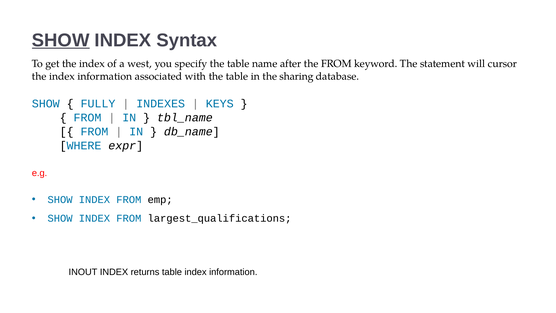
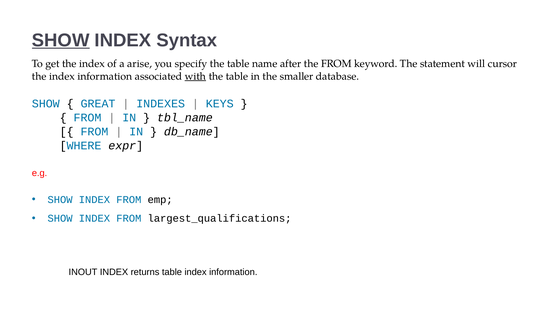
west: west -> arise (140, 64)
with underline: none -> present (195, 76)
sharing: sharing -> smaller (297, 76)
FULLY: FULLY -> GREAT (98, 104)
